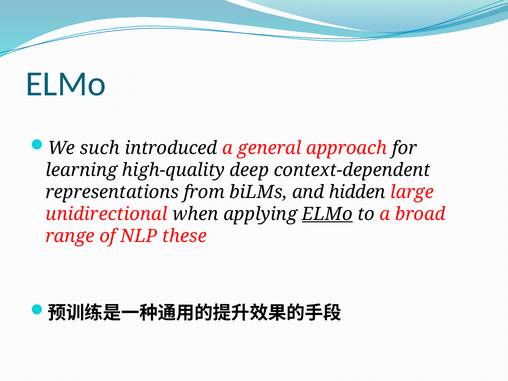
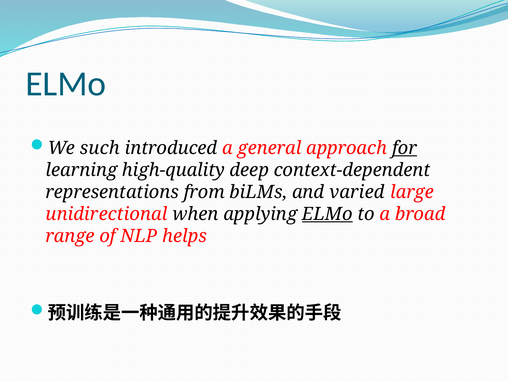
for underline: none -> present (405, 148)
hidden: hidden -> varied (357, 192)
these: these -> helps (185, 236)
